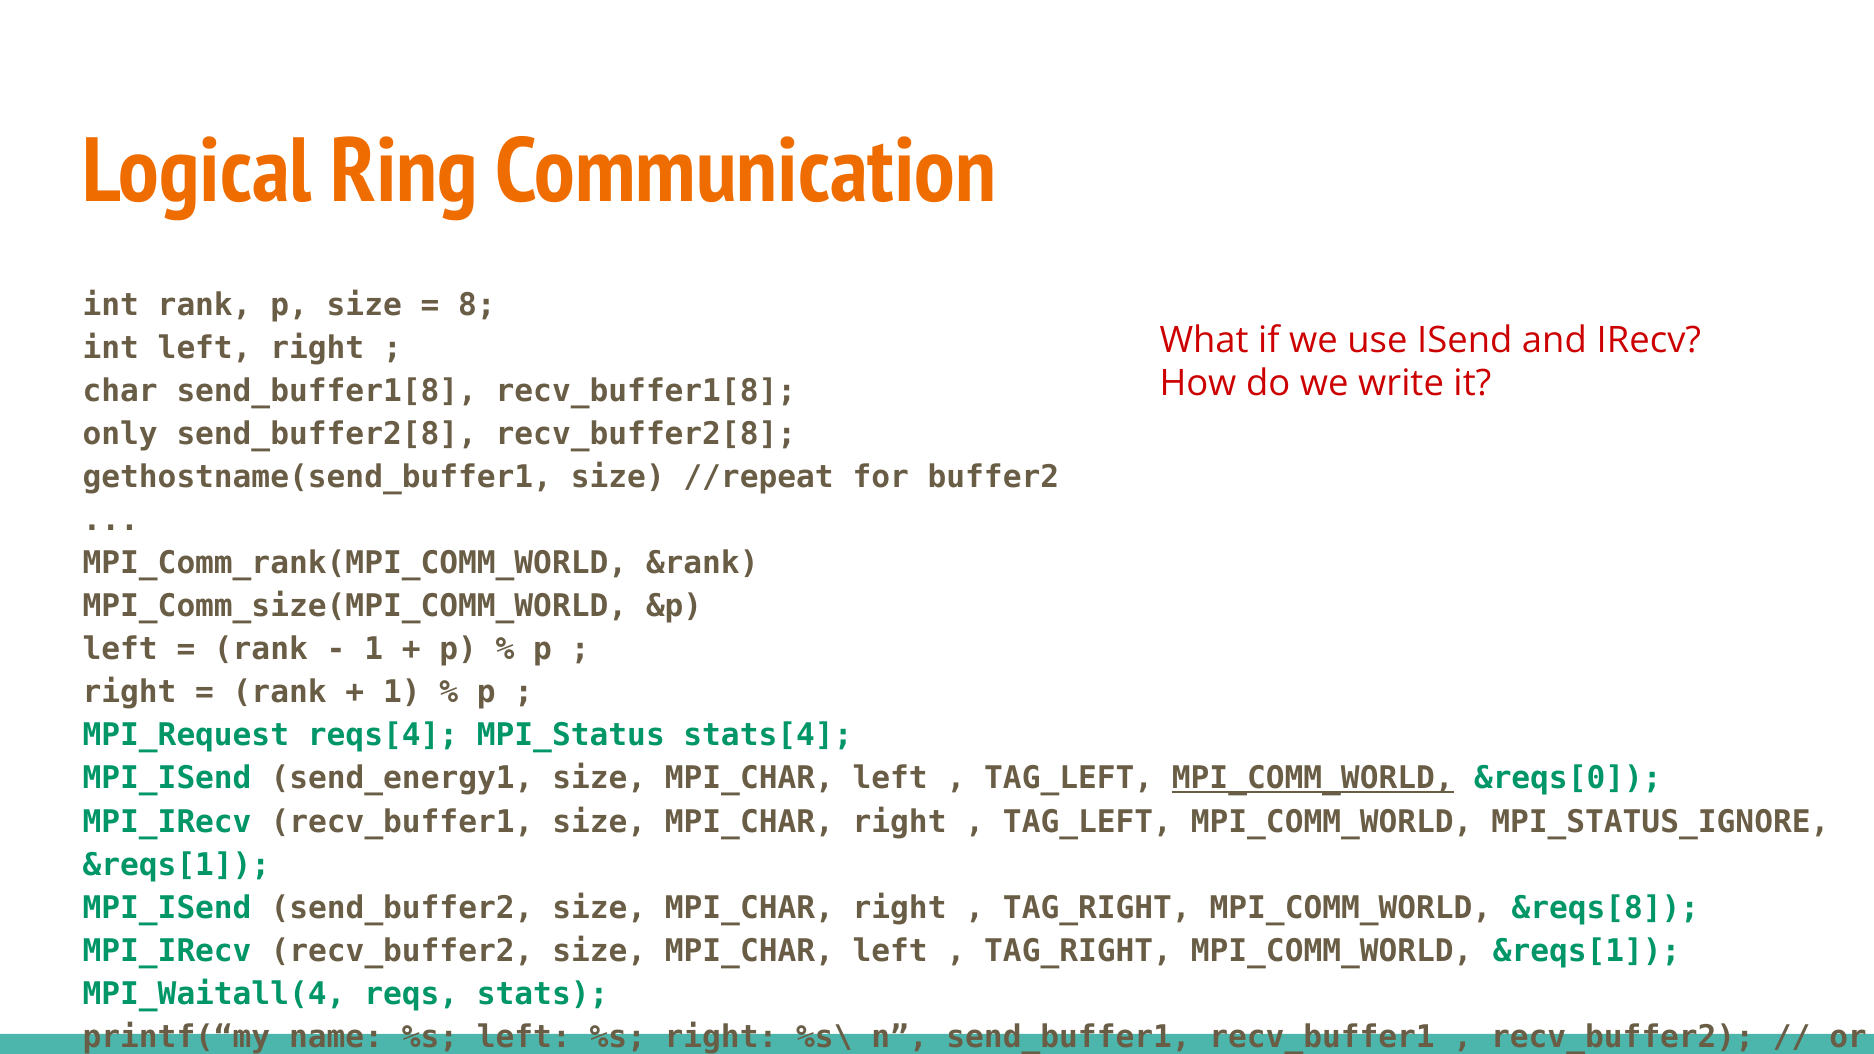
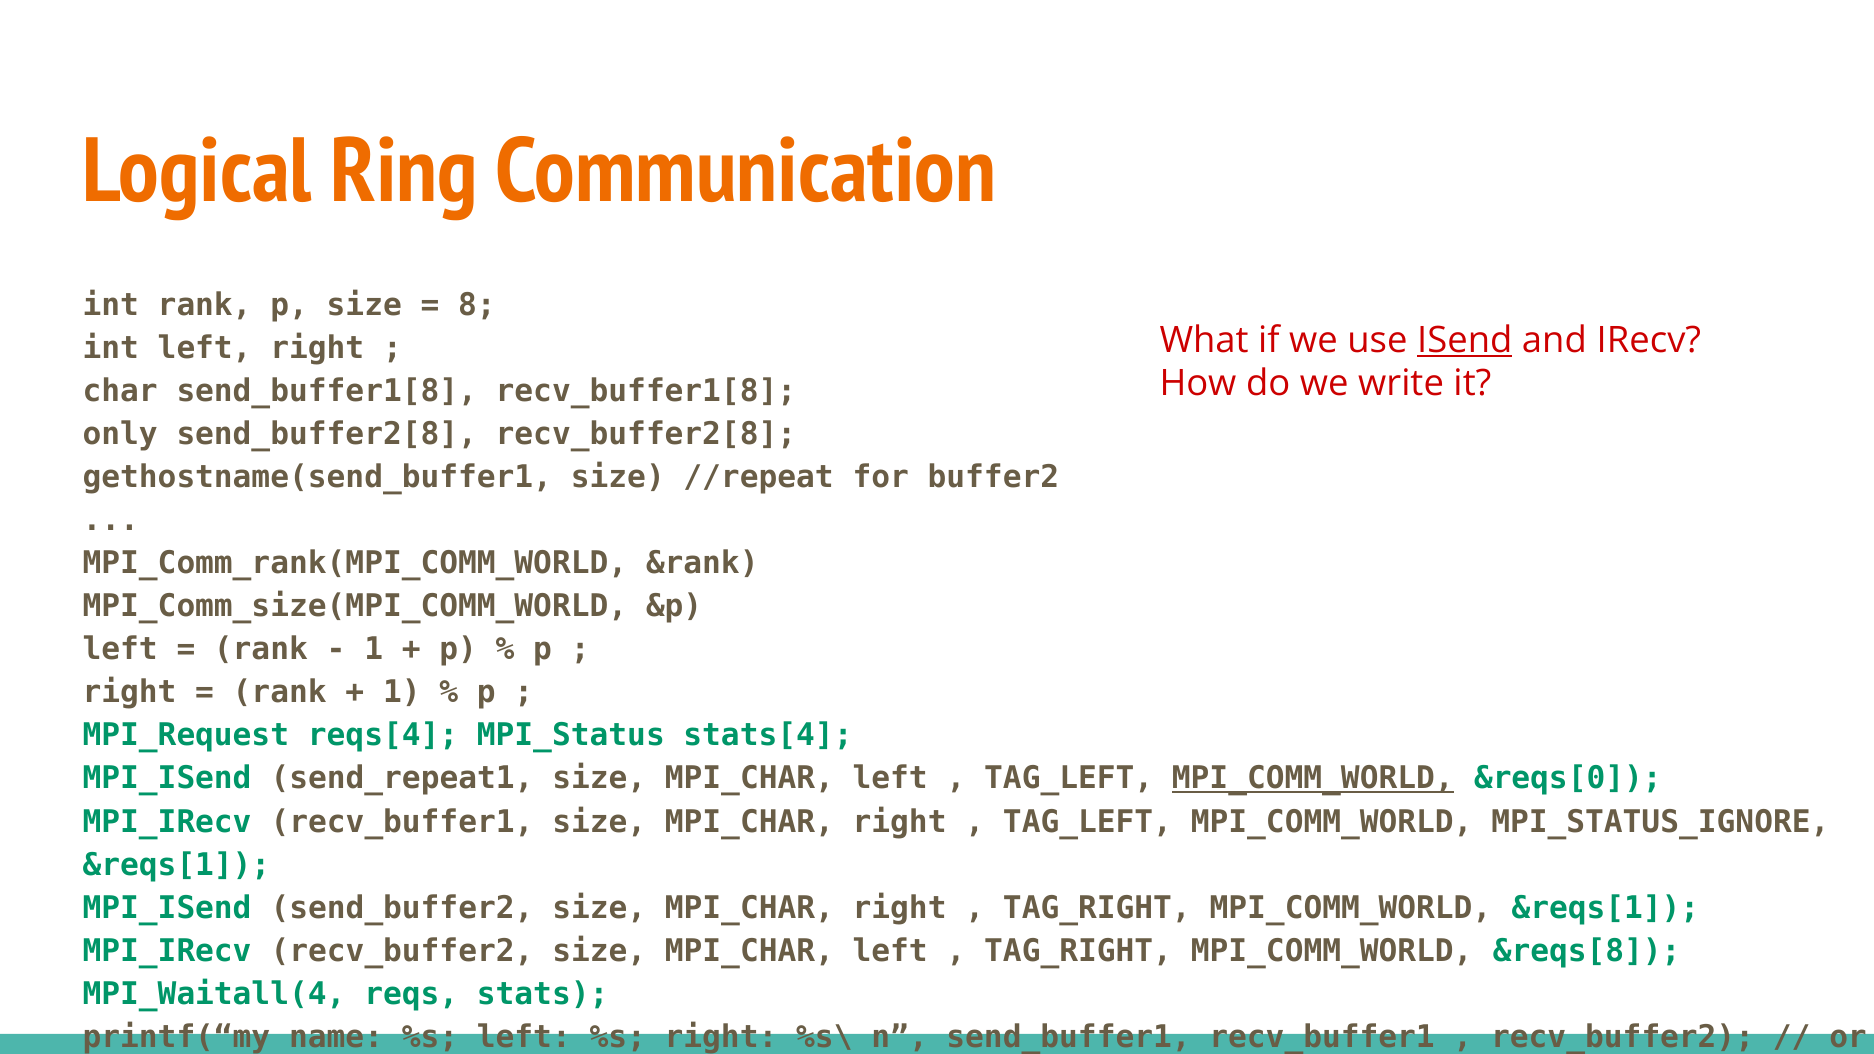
ISend underline: none -> present (1465, 340)
send_energy1: send_energy1 -> send_repeat1 (402, 779)
MPI_COMM_WORLD &reqs[8: &reqs[8 -> &reqs[1 (1605, 908)
MPI_COMM_WORLD &reqs[1: &reqs[1 -> &reqs[8 (1587, 951)
